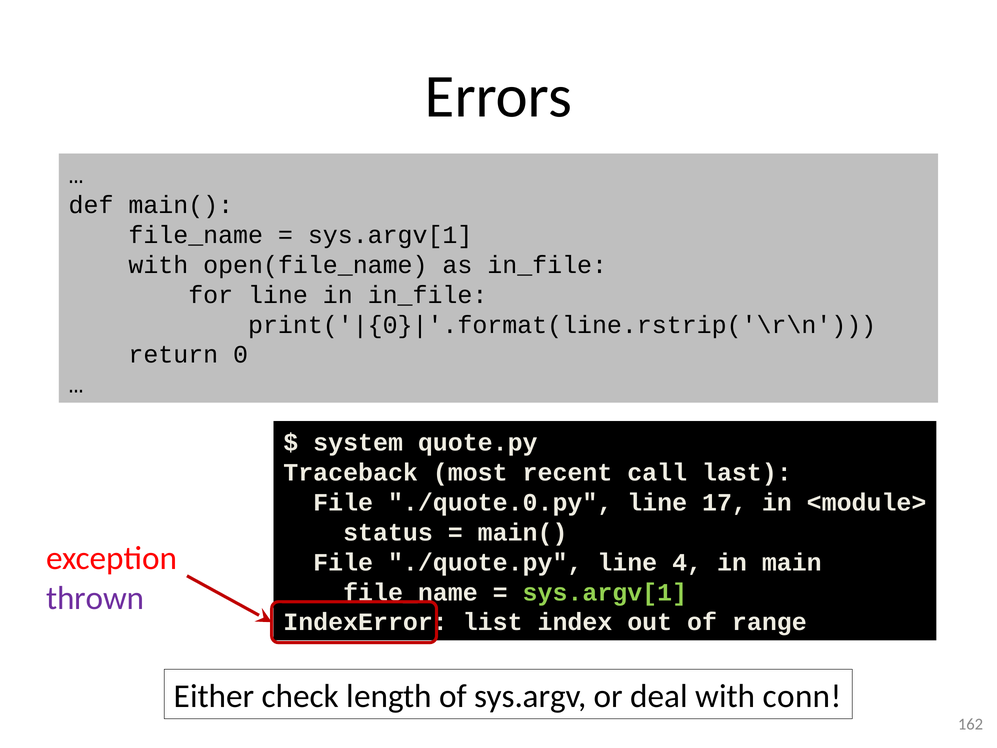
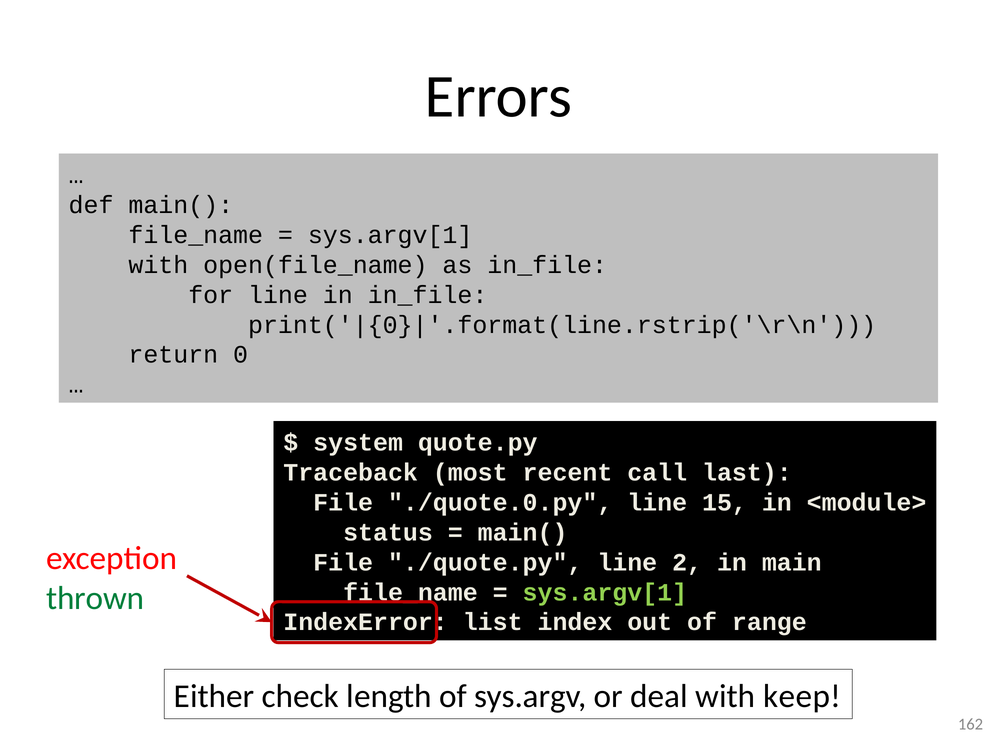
17: 17 -> 15 (724, 502)
4: 4 -> 2 (687, 562)
thrown colour: purple -> green (95, 598)
conn: conn -> keep (802, 696)
